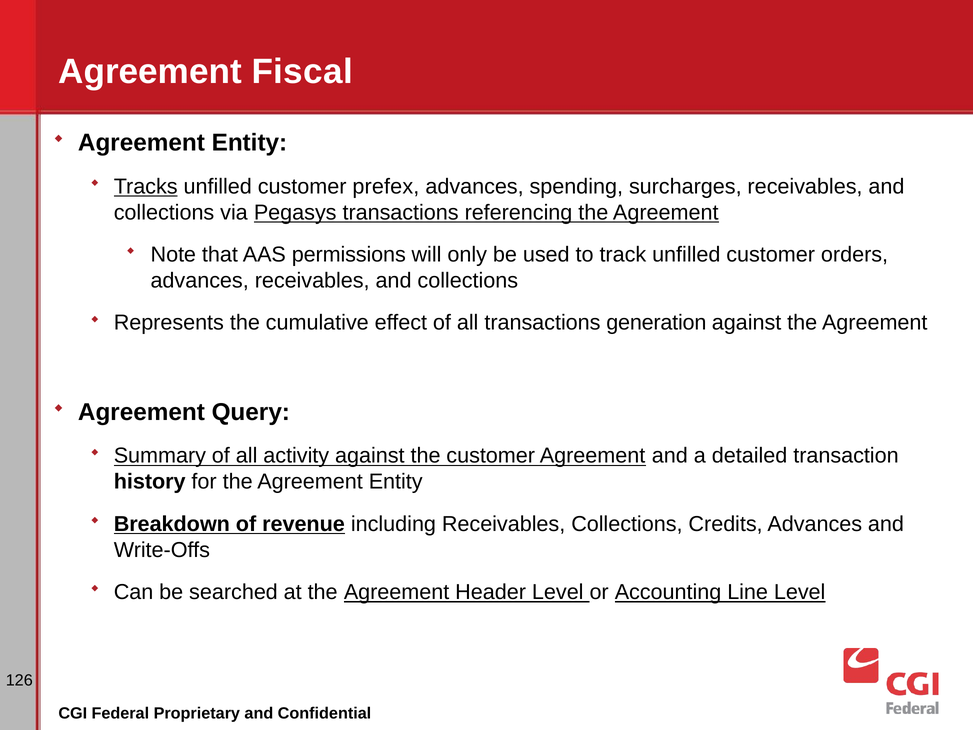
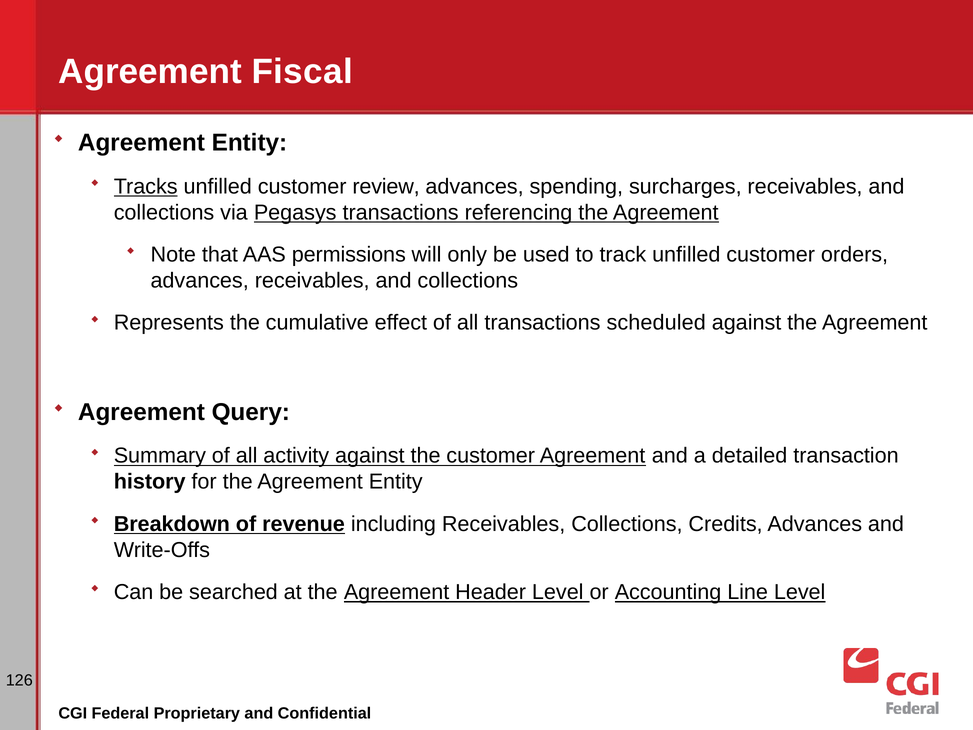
prefex: prefex -> review (386, 186)
generation: generation -> scheduled (656, 323)
